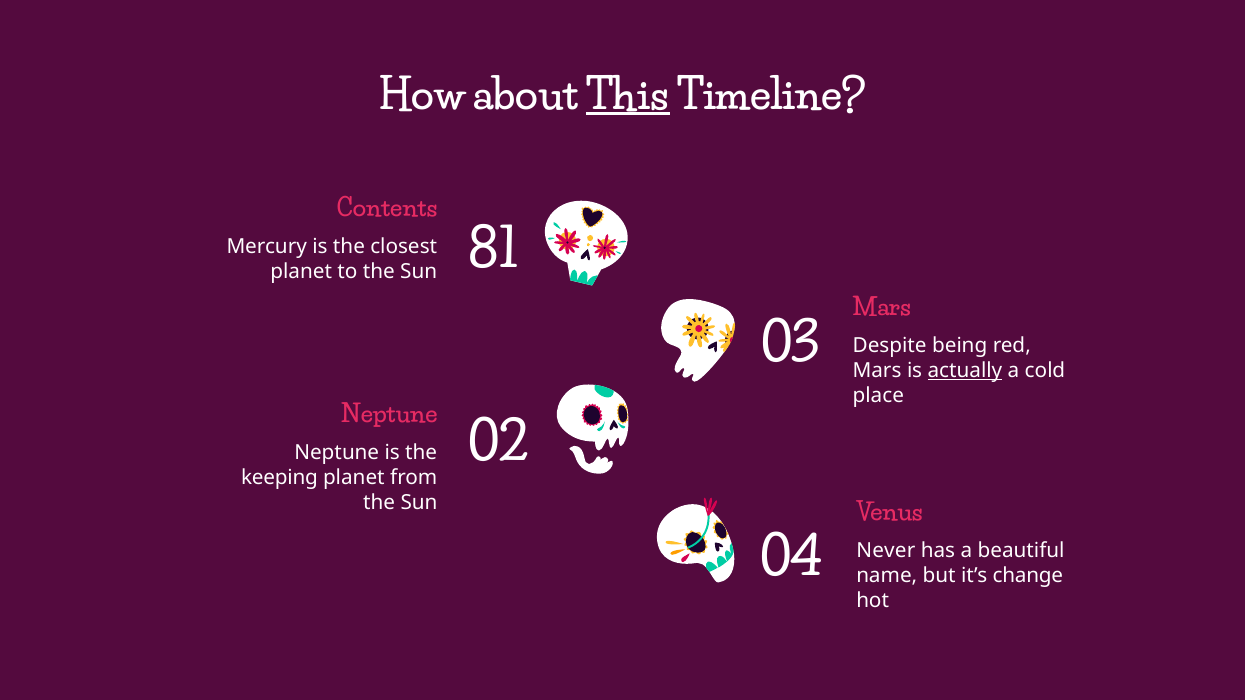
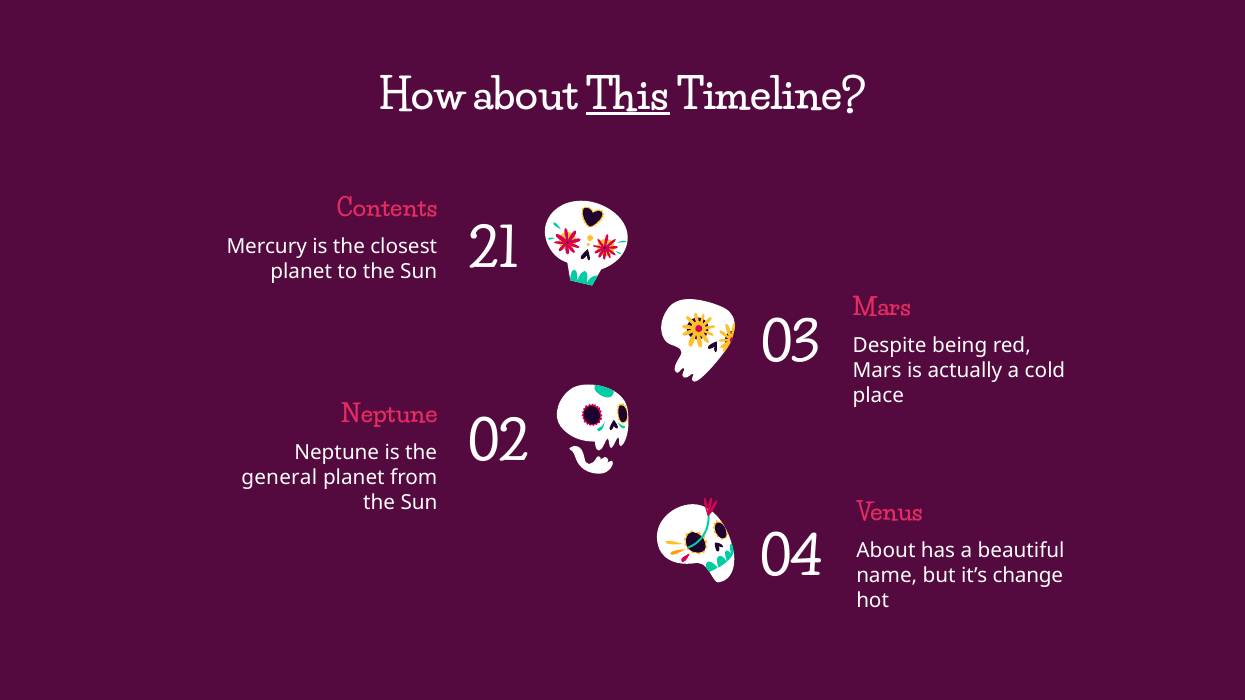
81: 81 -> 21 (494, 250)
actually underline: present -> none (965, 371)
keeping: keeping -> general (279, 478)
Never: Never -> About (886, 551)
